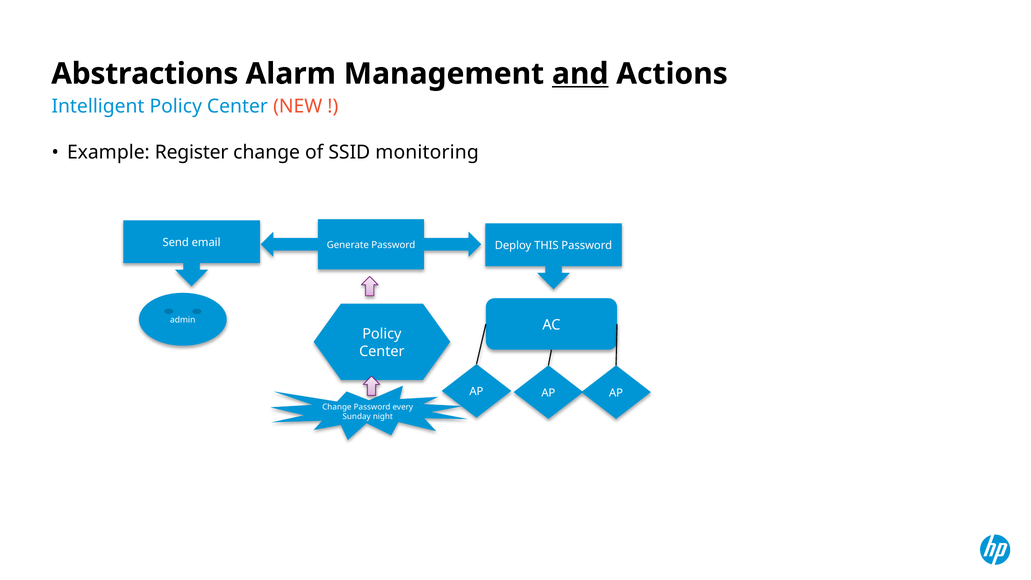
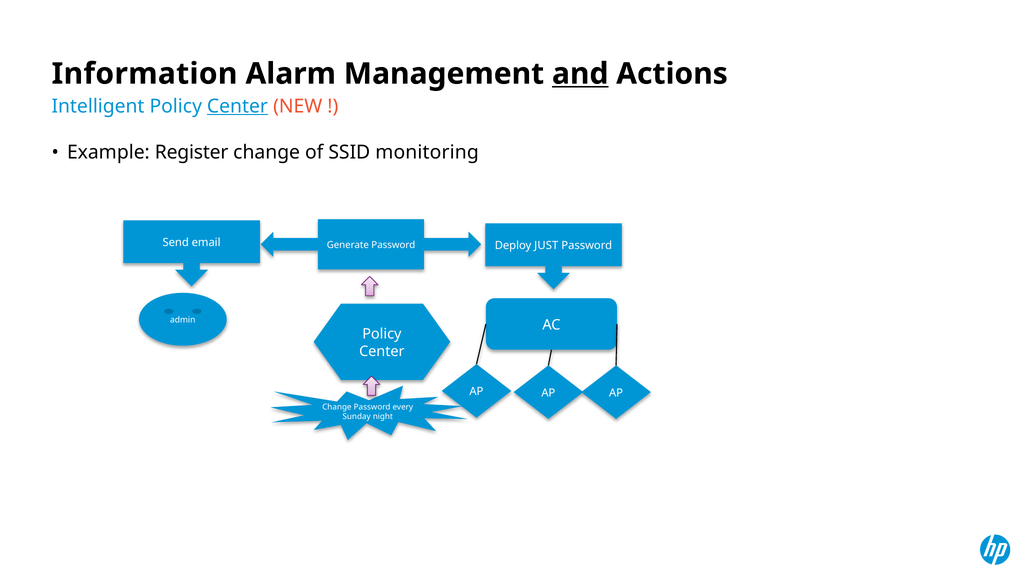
Abstractions: Abstractions -> Information (145, 74)
Center underline: none -> present (237, 106)
THIS: THIS -> JUST (546, 246)
